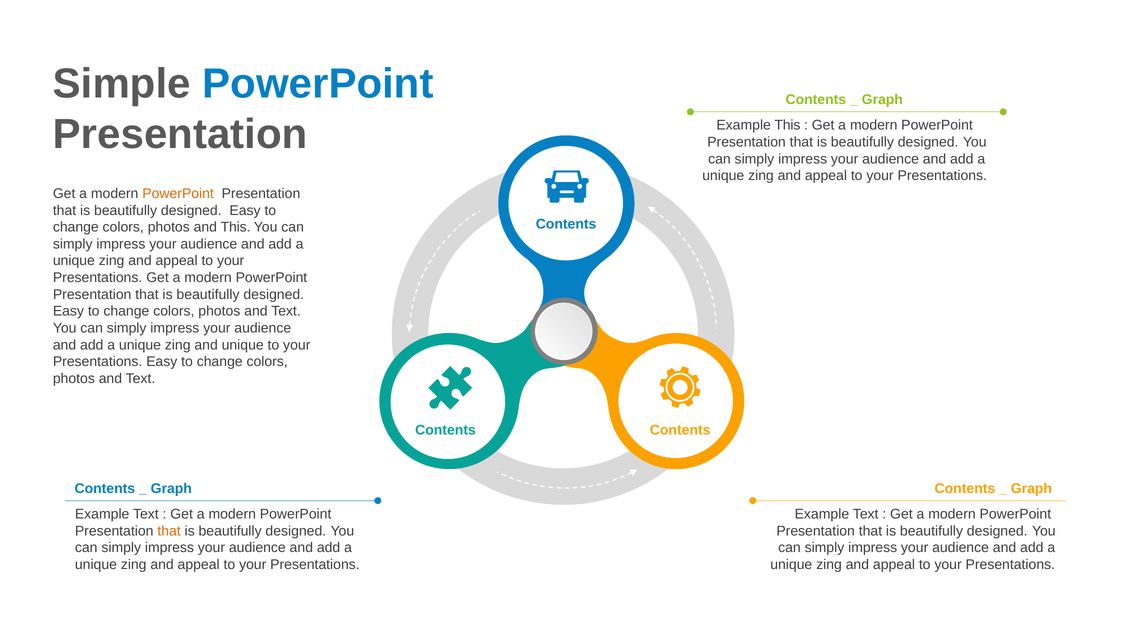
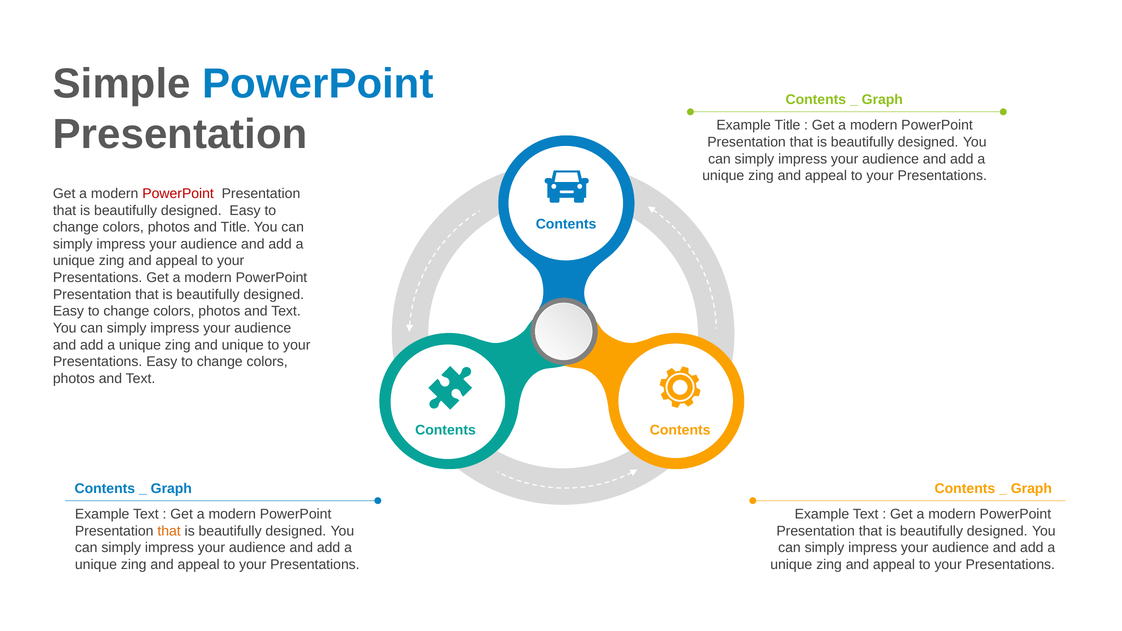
Example This: This -> Title (787, 125)
PowerPoint colour: orange -> red (178, 194)
and This: This -> Title (236, 227)
